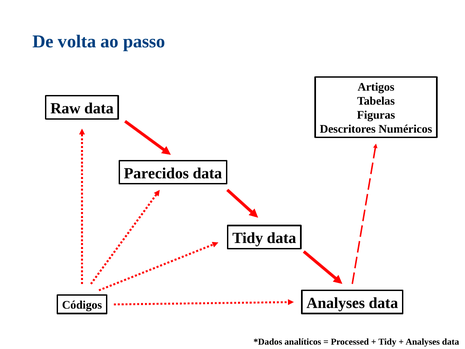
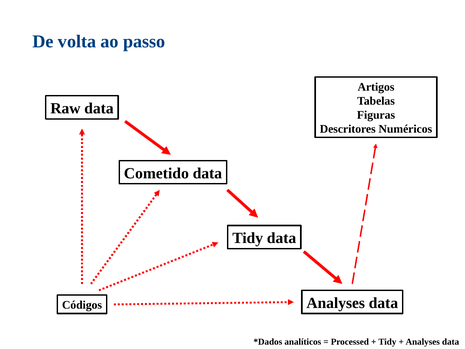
Parecidos: Parecidos -> Cometido (156, 173)
